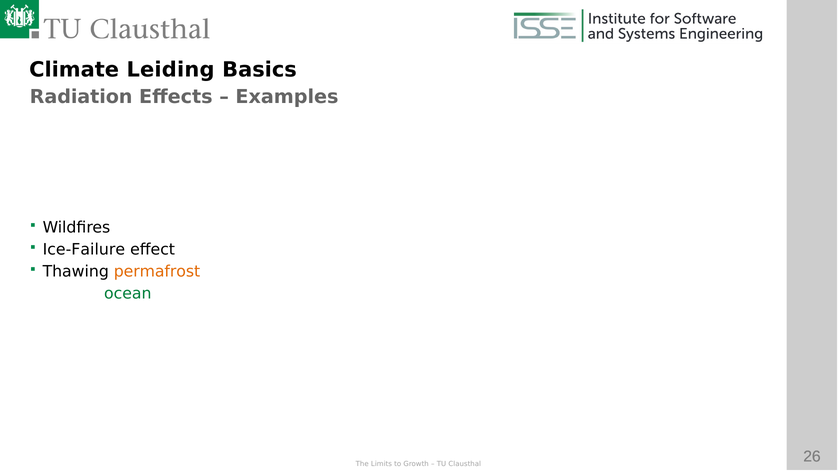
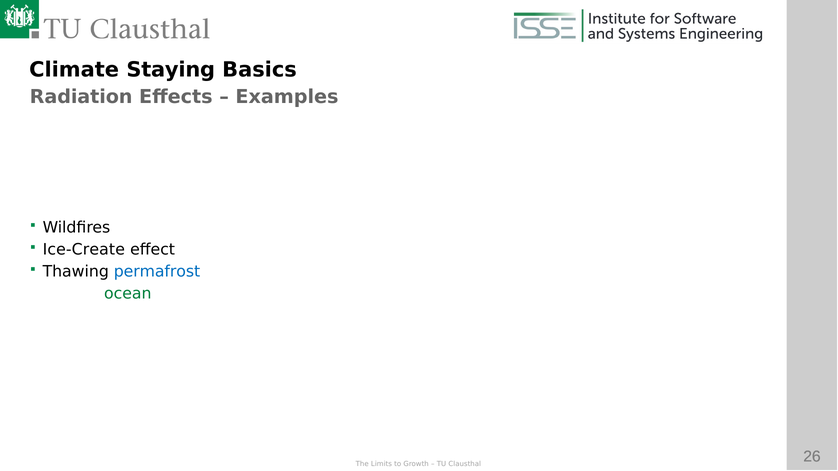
Leiding: Leiding -> Staying (171, 70)
Ice-Failure: Ice-Failure -> Ice-Create (84, 250)
permafrost colour: orange -> blue (157, 272)
